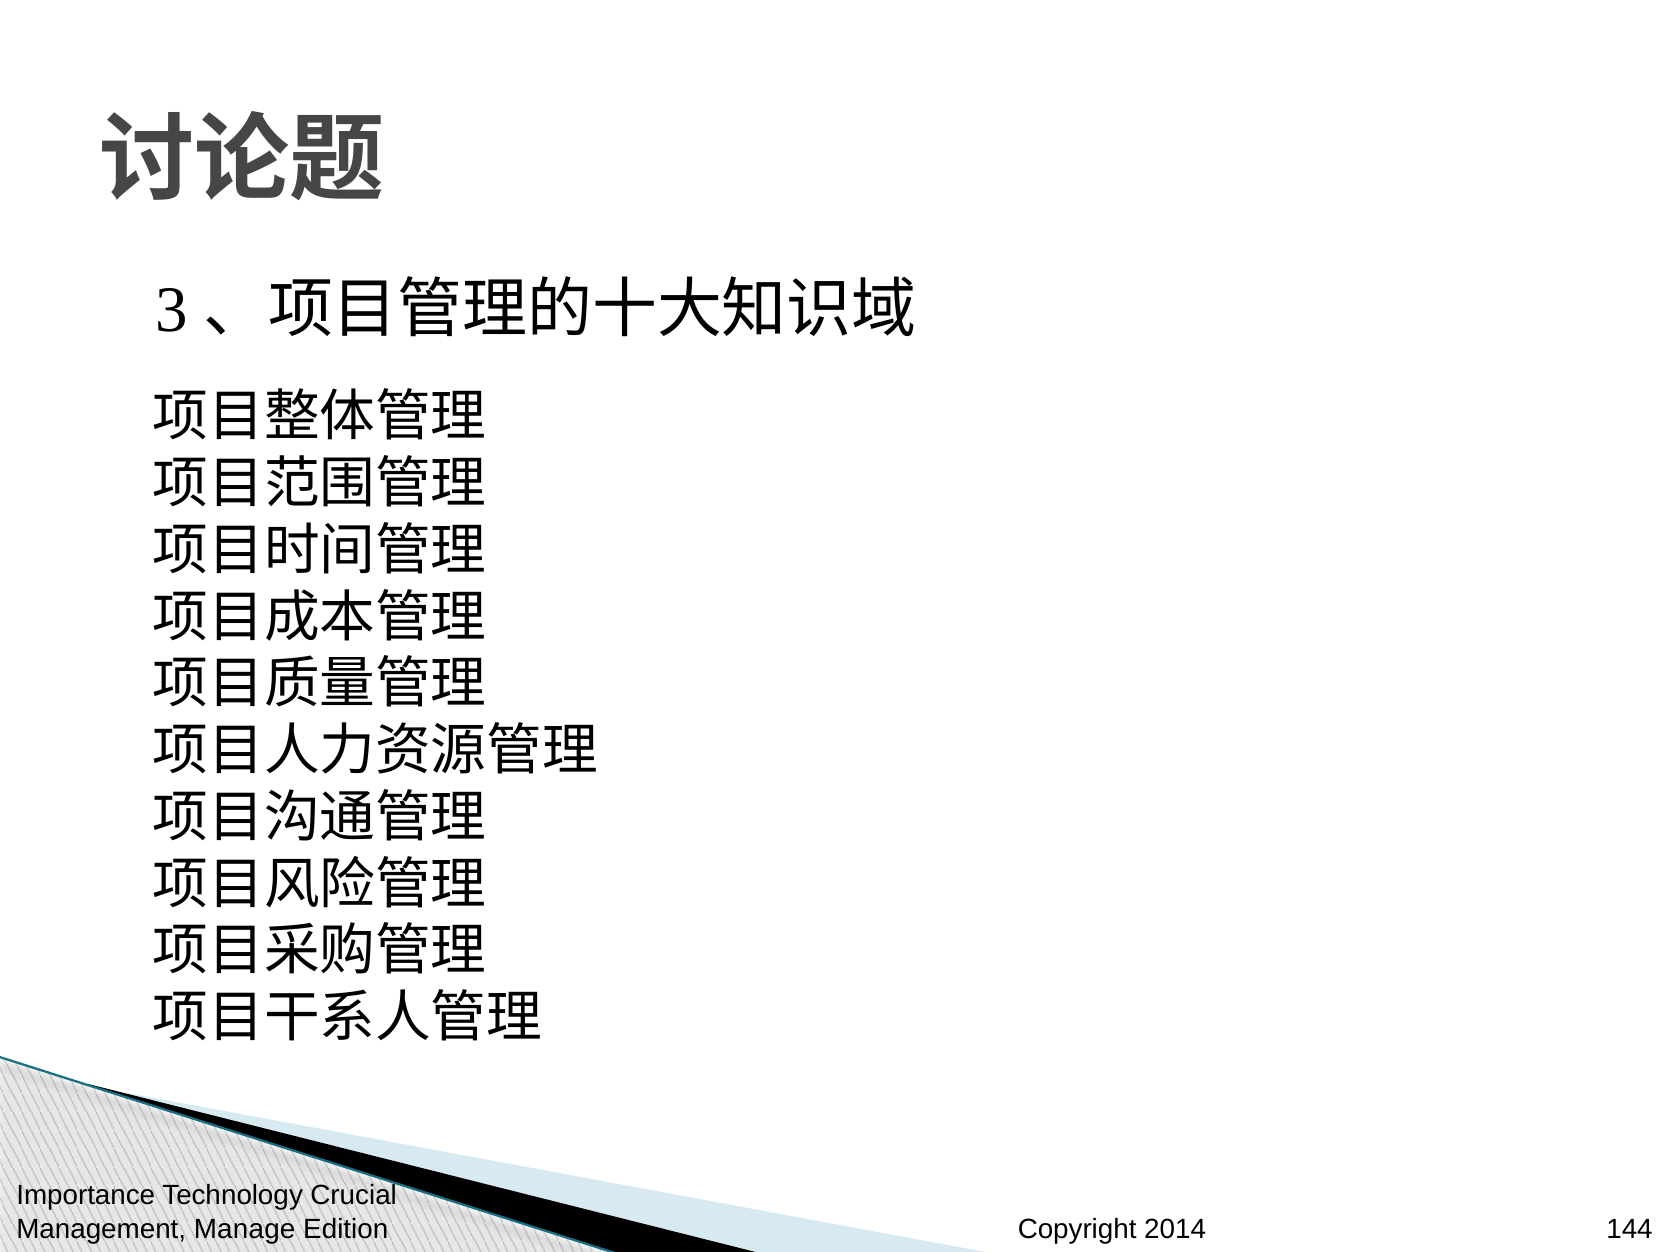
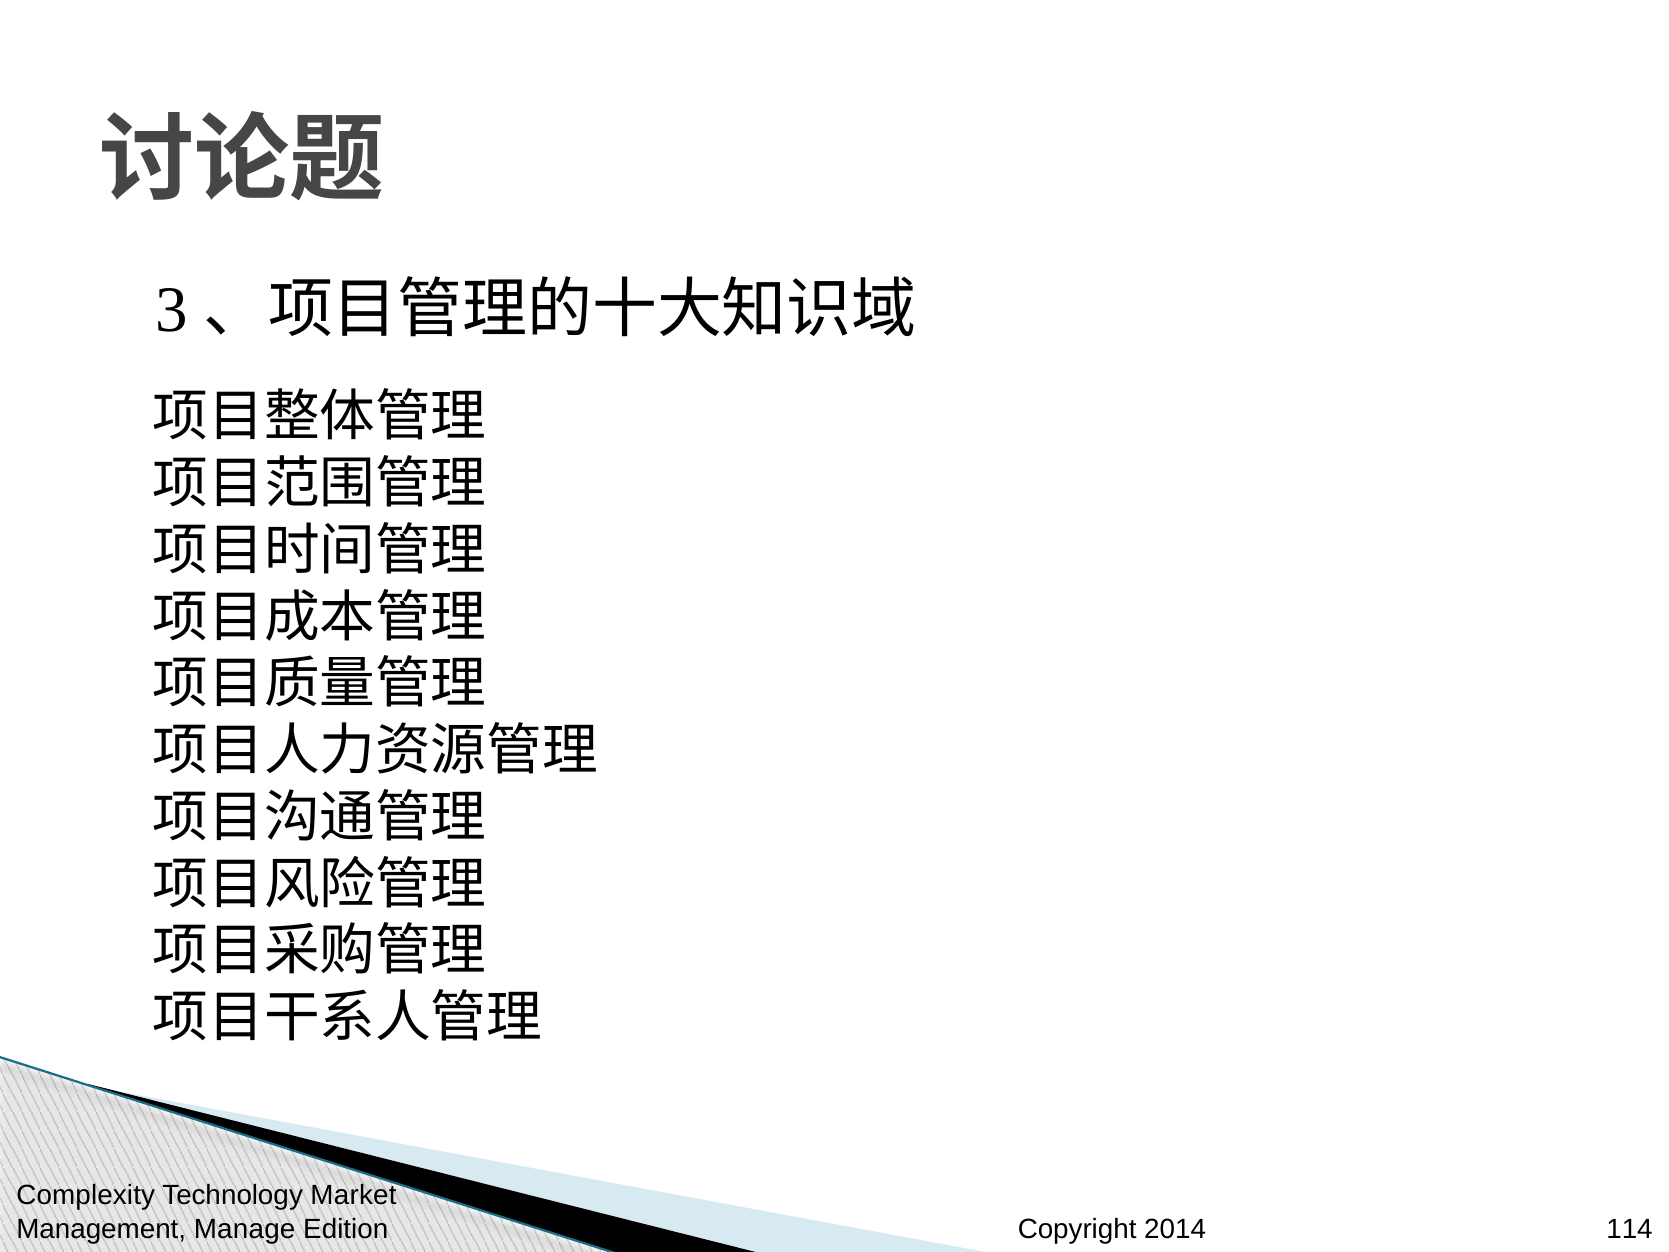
Importance: Importance -> Complexity (86, 1195)
Crucial: Crucial -> Market (354, 1195)
144: 144 -> 114 (1630, 1229)
